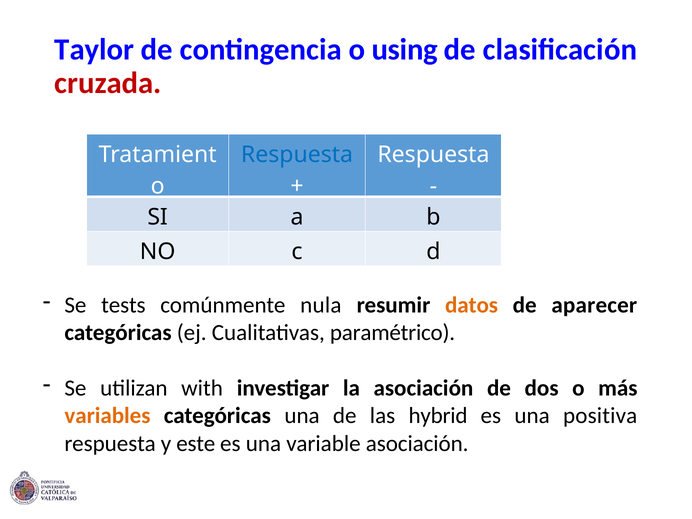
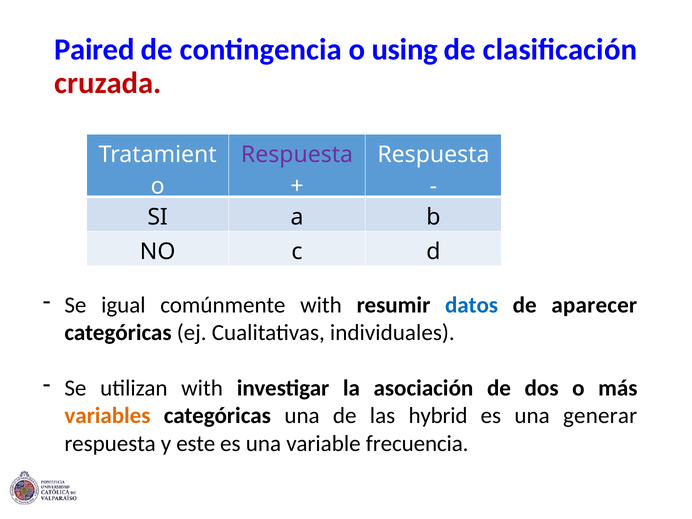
Taylor: Taylor -> Paired (94, 50)
Respuesta colour: blue -> purple (297, 155)
tests: tests -> igual (123, 305)
comúnmente nula: nula -> with (321, 305)
datos colour: orange -> blue (472, 305)
paramétrico: paramétrico -> individuales (392, 333)
positiva: positiva -> generar (600, 416)
variable asociación: asociación -> frecuencia (417, 444)
